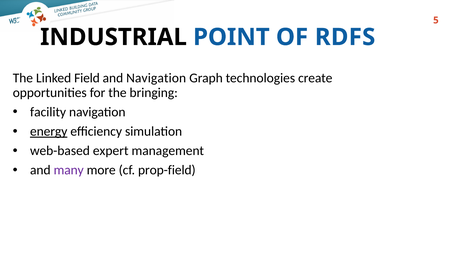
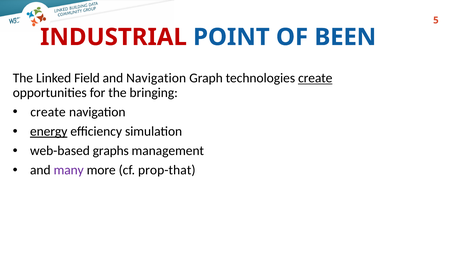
INDUSTRIAL colour: black -> red (113, 37)
RDFS: RDFS -> BEEN (345, 37)
create underline: none -> present (315, 78)
facility: facility -> create (48, 112)
expert: expert -> graphs (111, 150)
prop-field: prop-field -> prop-that (167, 170)
